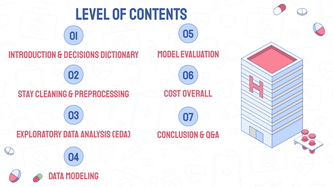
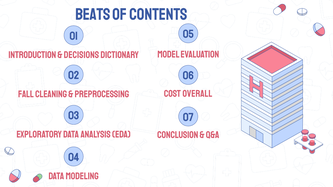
LEVEL: LEVEL -> BEATS (93, 14)
Stay: Stay -> Fall (26, 94)
